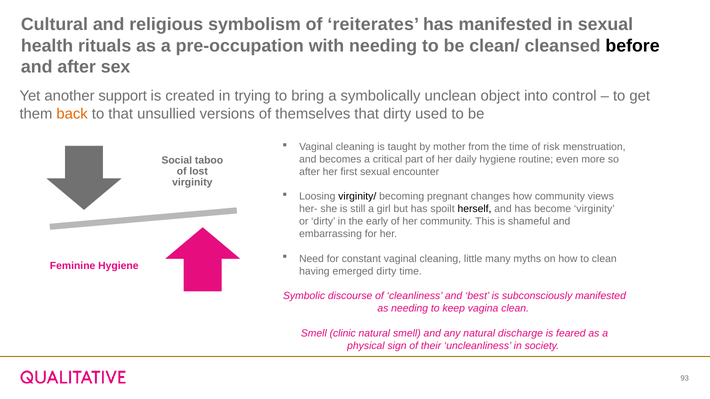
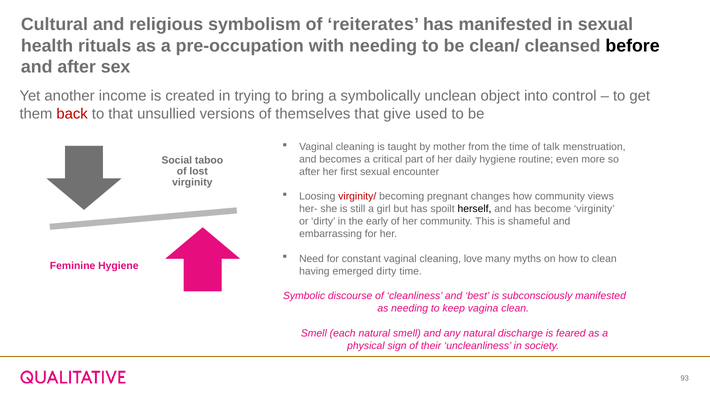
support: support -> income (123, 96)
back colour: orange -> red (72, 114)
that dirty: dirty -> give (397, 114)
risk: risk -> talk (552, 147)
virginity/ colour: black -> red (357, 197)
little: little -> love (473, 259)
clinic: clinic -> each (343, 334)
